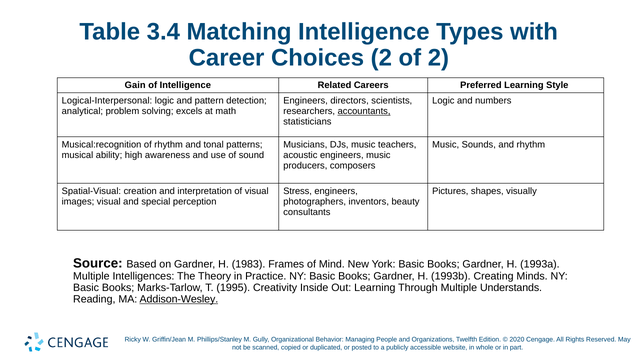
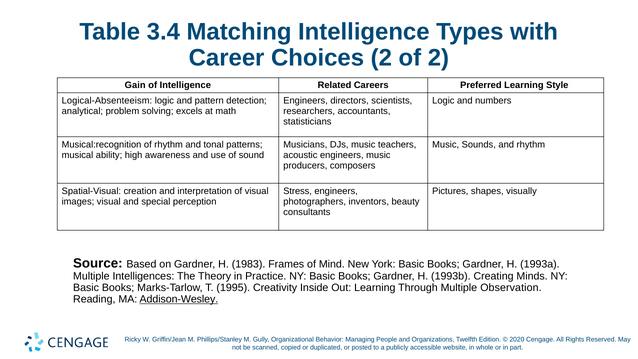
Logical-Interpersonal: Logical-Interpersonal -> Logical-Absenteeism (107, 101)
accountants underline: present -> none (364, 111)
Understands: Understands -> Observation (511, 287)
